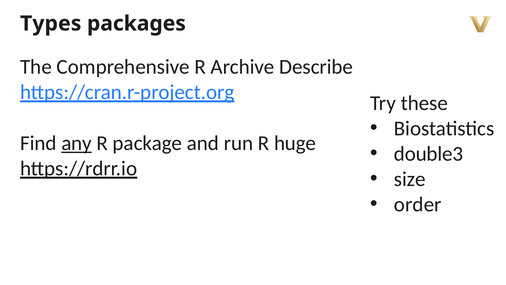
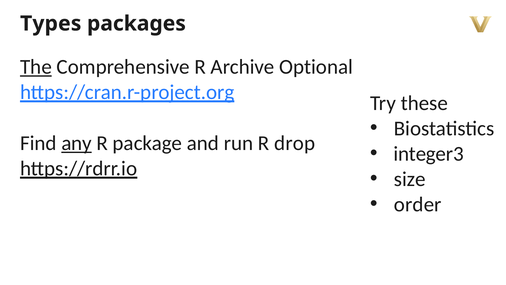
The underline: none -> present (36, 67)
Describe: Describe -> Optional (316, 67)
huge: huge -> drop (295, 143)
double3: double3 -> integer3 (429, 154)
